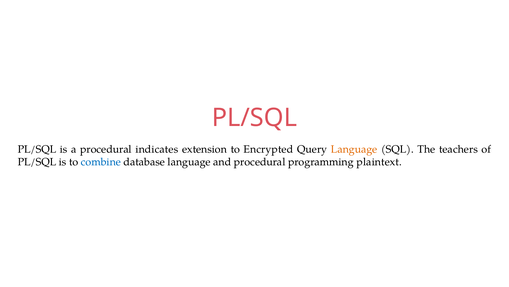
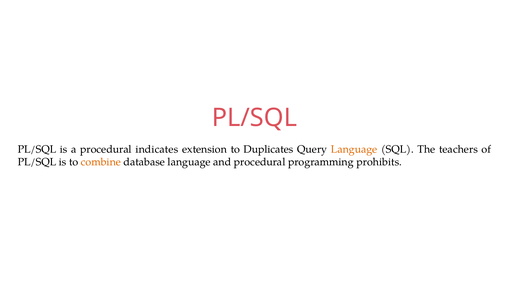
Encrypted: Encrypted -> Duplicates (269, 149)
combine colour: blue -> orange (101, 162)
plaintext: plaintext -> prohibits (379, 162)
